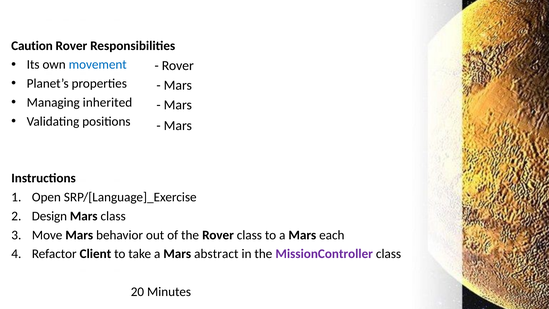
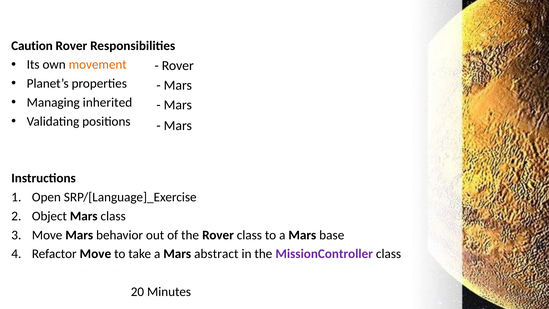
movement colour: blue -> orange (98, 65)
Design: Design -> Object (49, 216)
each: each -> base (332, 235)
Refactor Client: Client -> Move (95, 254)
